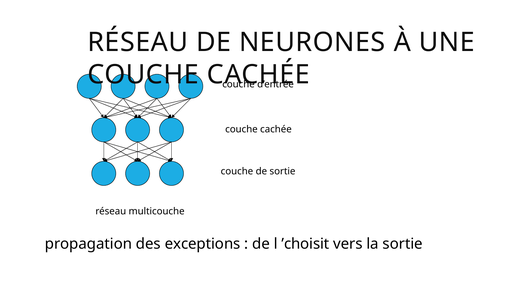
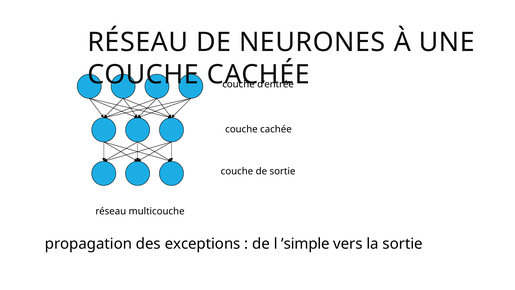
’choisit: ’choisit -> ’simple (305, 244)
